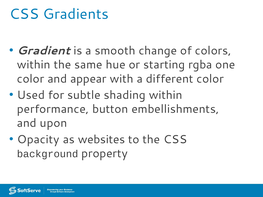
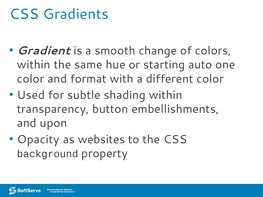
rgba: rgba -> auto (200, 65)
appear: appear -> format (88, 79)
performance: performance -> transparency (53, 109)
